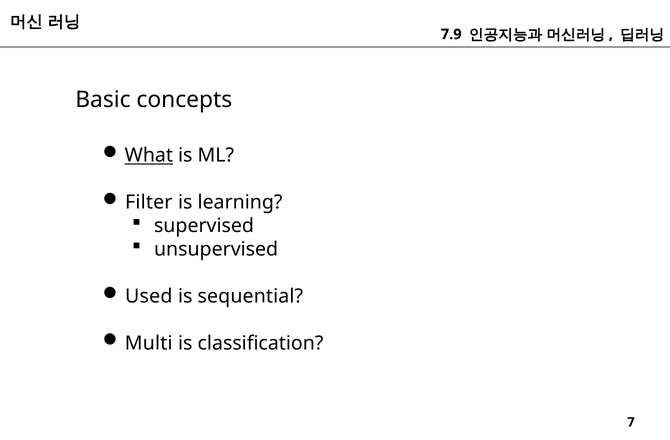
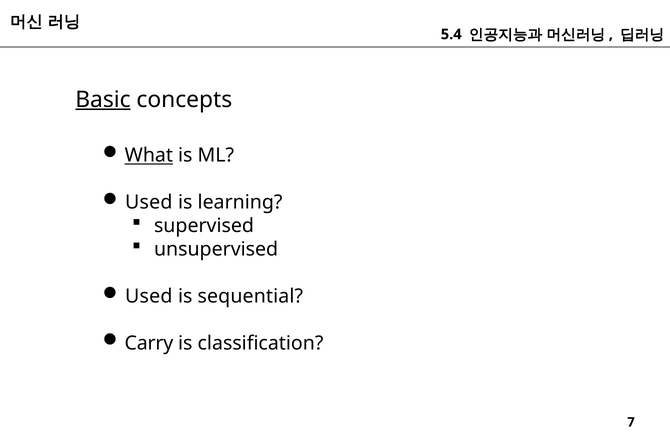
7.9: 7.9 -> 5.4 (451, 34)
Basic underline: none -> present (103, 99)
Filter: Filter -> Used (149, 202)
Multi: Multi -> Carry (149, 343)
